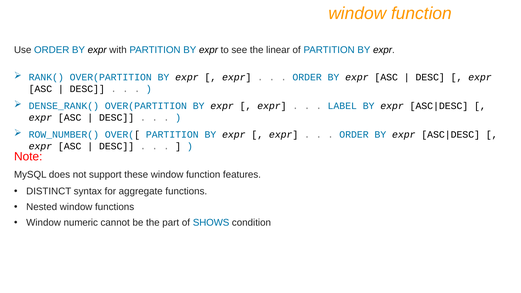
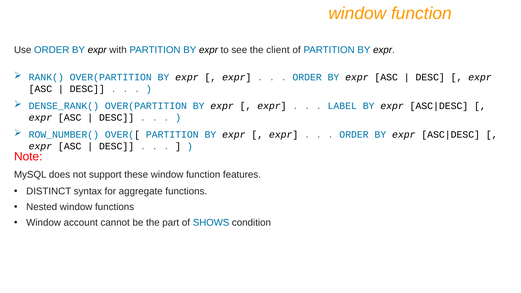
linear: linear -> client (278, 50)
numeric: numeric -> account (81, 223)
